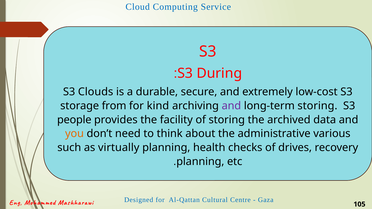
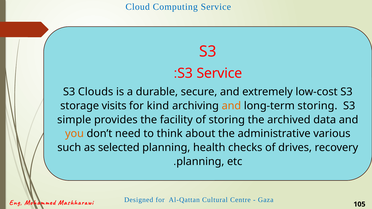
S3 During: During -> Service (219, 73)
from: from -> visits (114, 106)
and colour: purple -> orange (231, 106)
people: people -> simple (74, 120)
virtually: virtually -> selected (119, 148)
